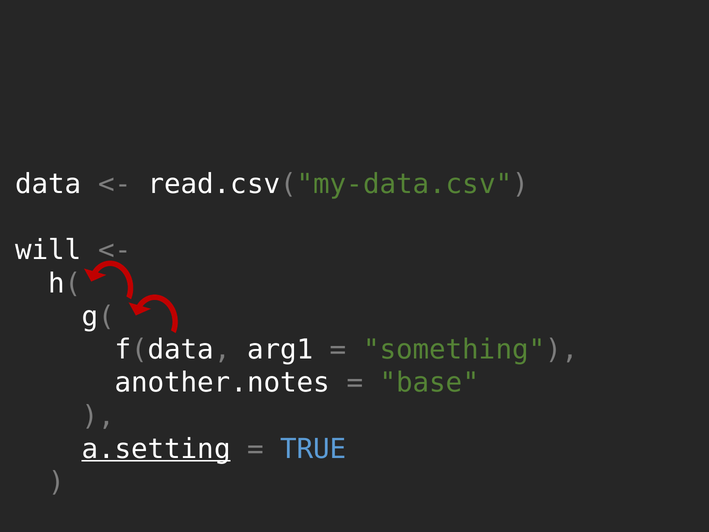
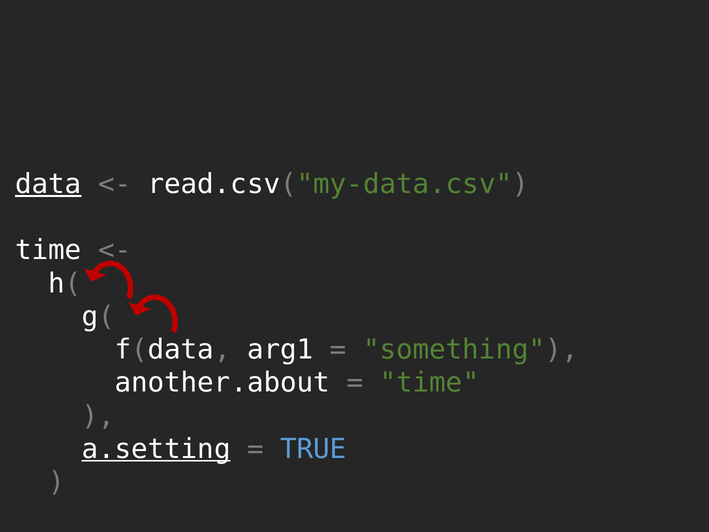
data underline: none -> present (48, 184)
will: will -> time (48, 250)
another.notes: another.notes -> another.about (222, 383)
base: base -> time (429, 383)
